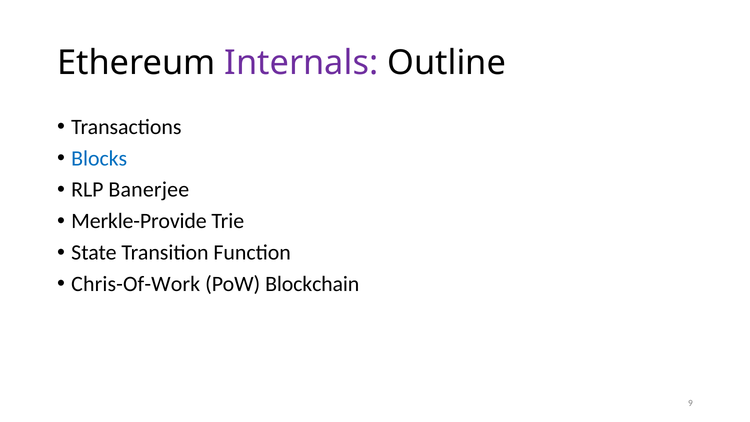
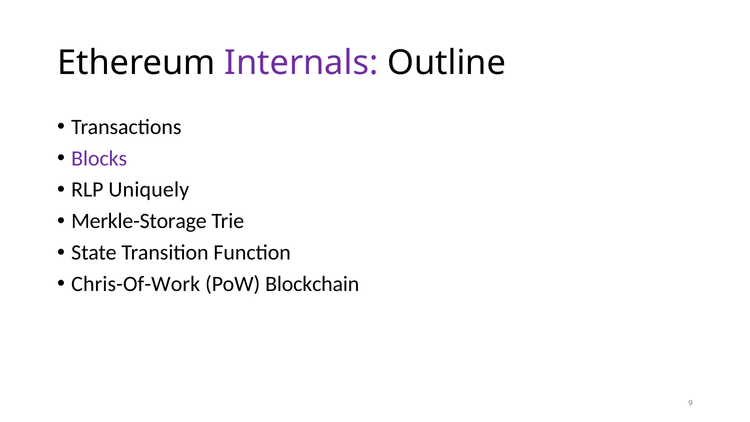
Blocks colour: blue -> purple (99, 158)
Banerjee: Banerjee -> Uniquely (149, 190)
Merkle-Provide: Merkle-Provide -> Merkle-Storage (139, 221)
